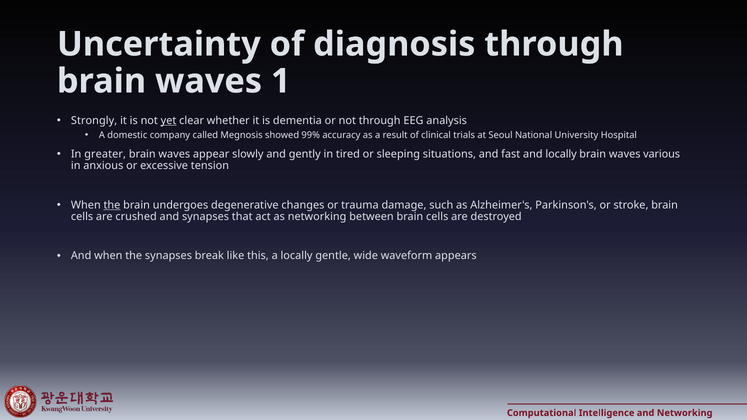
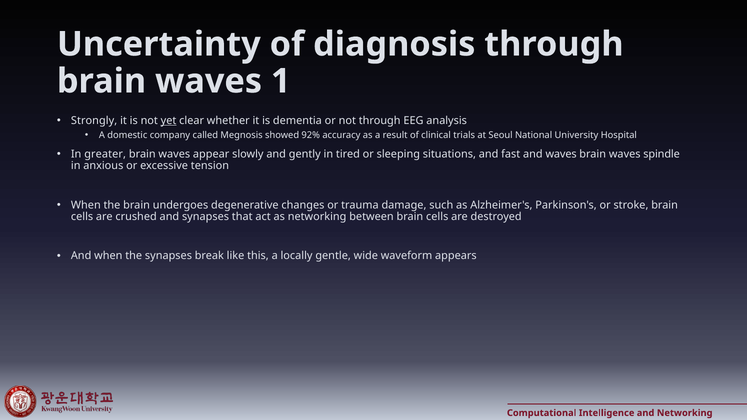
99%: 99% -> 92% (311, 135)
and locally: locally -> waves (561, 154)
various: various -> spindle (662, 154)
the underline: present -> none (112, 205)
